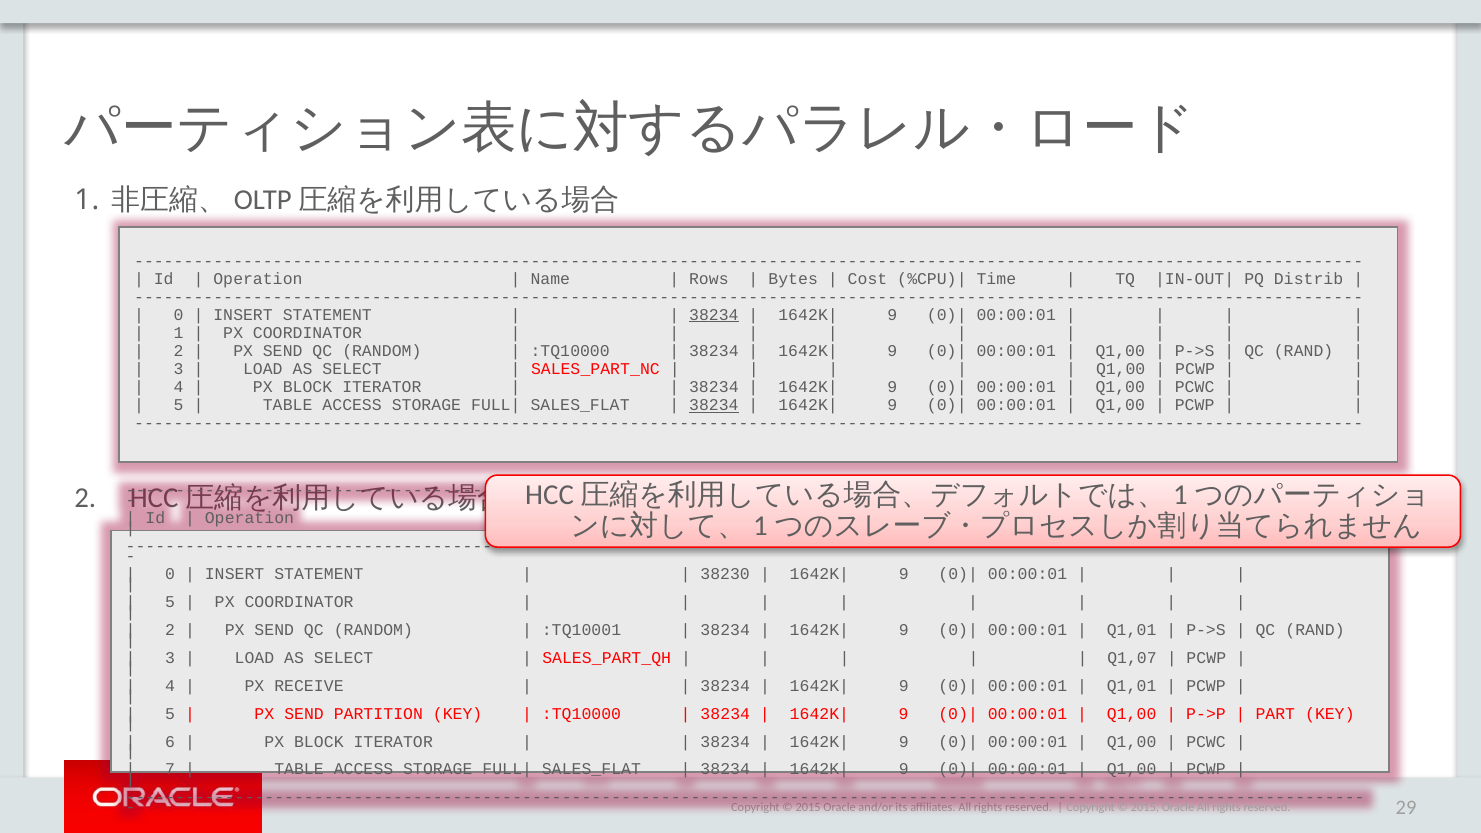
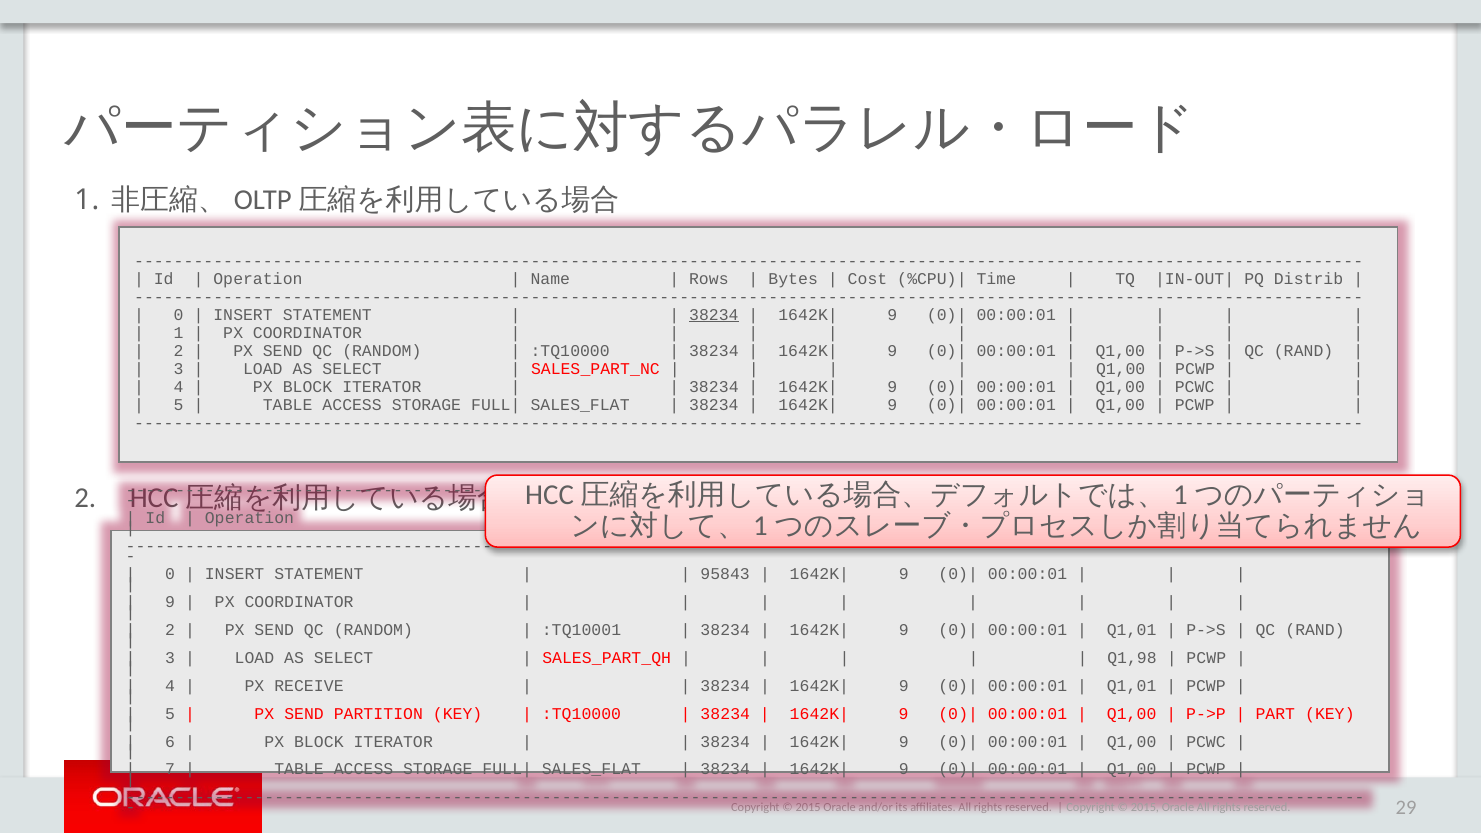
38234 underline: present -> none (714, 405)
38230: 38230 -> 95843 (725, 574)
5: 5 -> 9 (170, 602)
Q1,07: Q1,07 -> Q1,98 (1132, 658)
